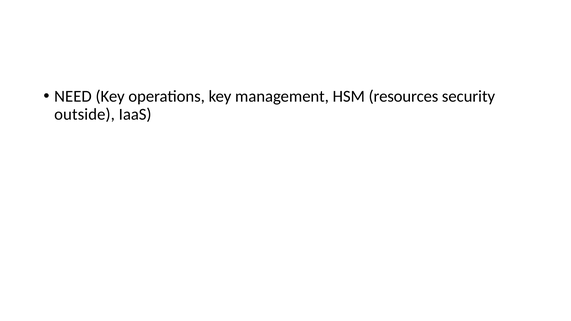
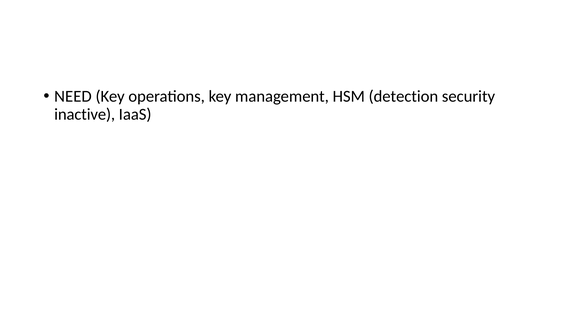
resources: resources -> detection (403, 97)
outside: outside -> inactive (85, 115)
